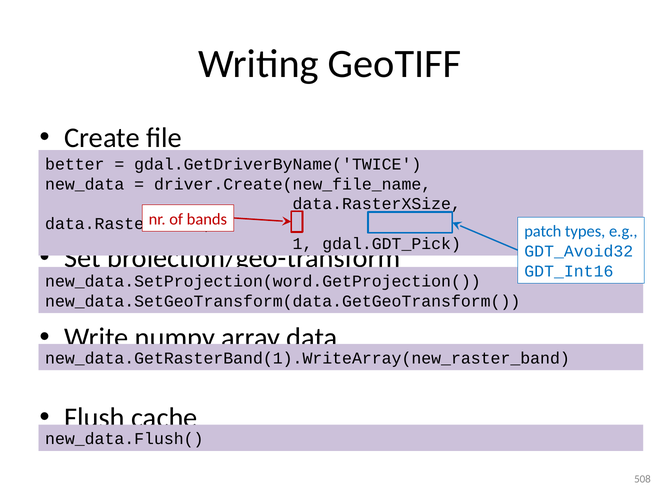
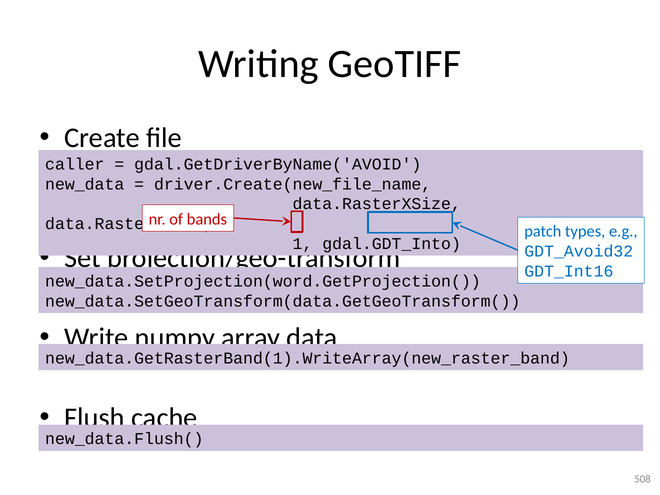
better: better -> caller (75, 164)
gdal.GetDriverByName('TWICE: gdal.GetDriverByName('TWICE -> gdal.GetDriverByName('AVOID (278, 164)
gdal.GDT_Pick: gdal.GDT_Pick -> gdal.GDT_Into (392, 244)
